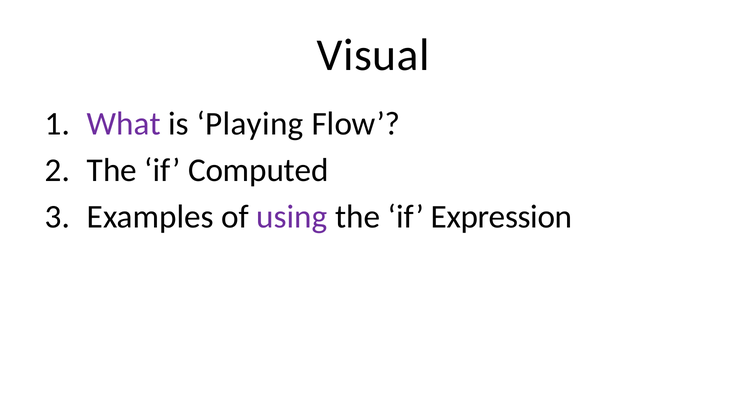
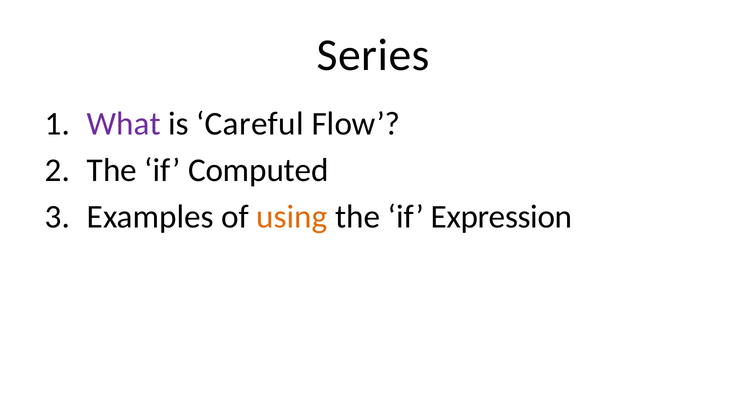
Visual: Visual -> Series (373, 55)
Playing: Playing -> Careful (250, 124)
using colour: purple -> orange (292, 217)
